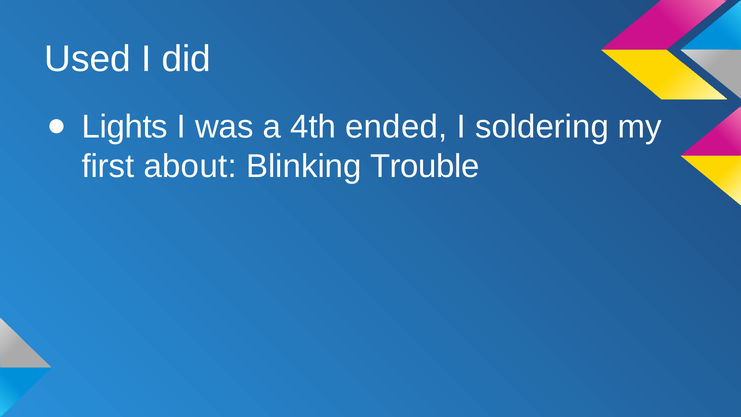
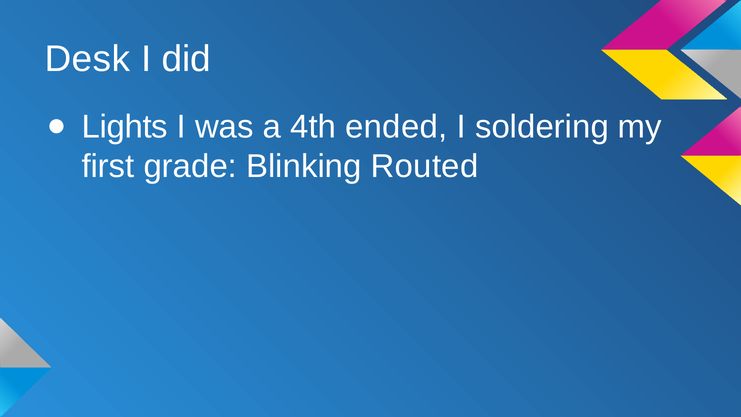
Used: Used -> Desk (87, 59)
about: about -> grade (190, 166)
Trouble: Trouble -> Routed (425, 166)
